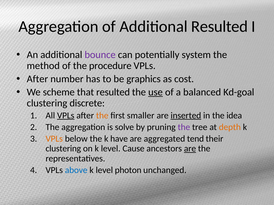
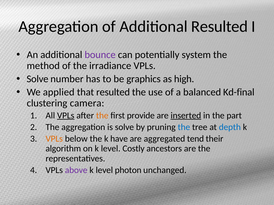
procedure: procedure -> irradiance (110, 66)
After: After -> Solve (37, 79)
cost: cost -> high (184, 79)
scheme: scheme -> applied (59, 92)
use underline: present -> none (155, 92)
Kd-goal: Kd-goal -> Kd-final (239, 92)
discrete: discrete -> camera (87, 103)
smaller: smaller -> provide (141, 116)
idea: idea -> part (234, 116)
the colour: purple -> blue (184, 127)
depth colour: orange -> blue (230, 127)
clustering: clustering -> algorithm (63, 149)
Cause: Cause -> Costly (134, 149)
are underline: present -> none (190, 149)
above colour: blue -> purple (76, 170)
